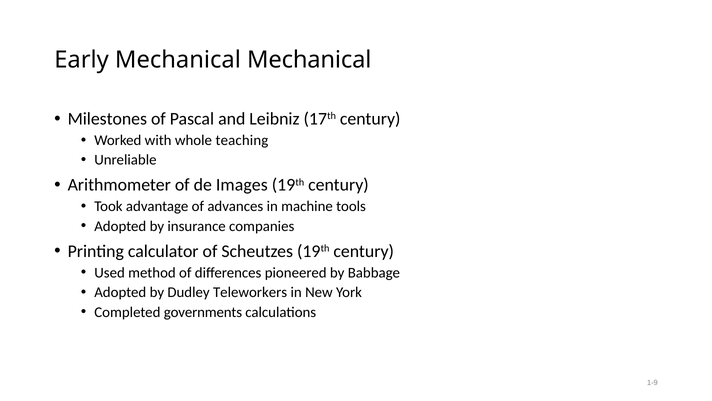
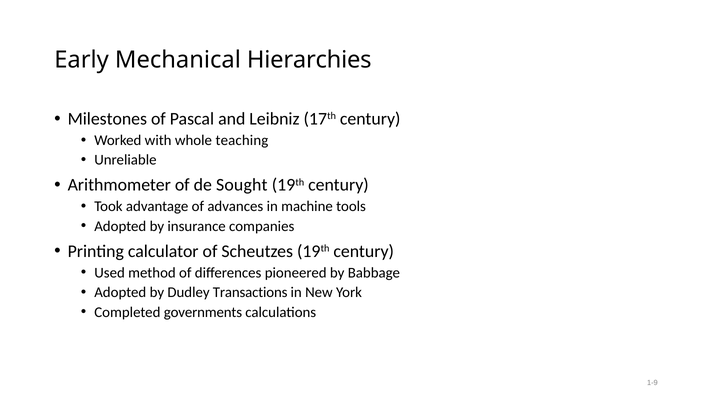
Mechanical Mechanical: Mechanical -> Hierarchies (309, 60)
Images: Images -> Sought (242, 185)
Teleworkers: Teleworkers -> Transactions (250, 292)
